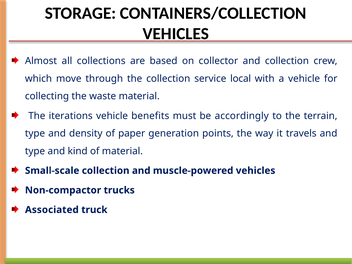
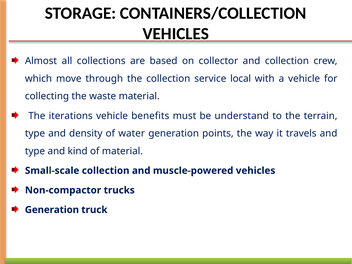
accordingly: accordingly -> understand (242, 116)
paper: paper -> water (132, 133)
Associated: Associated -> Generation (52, 210)
